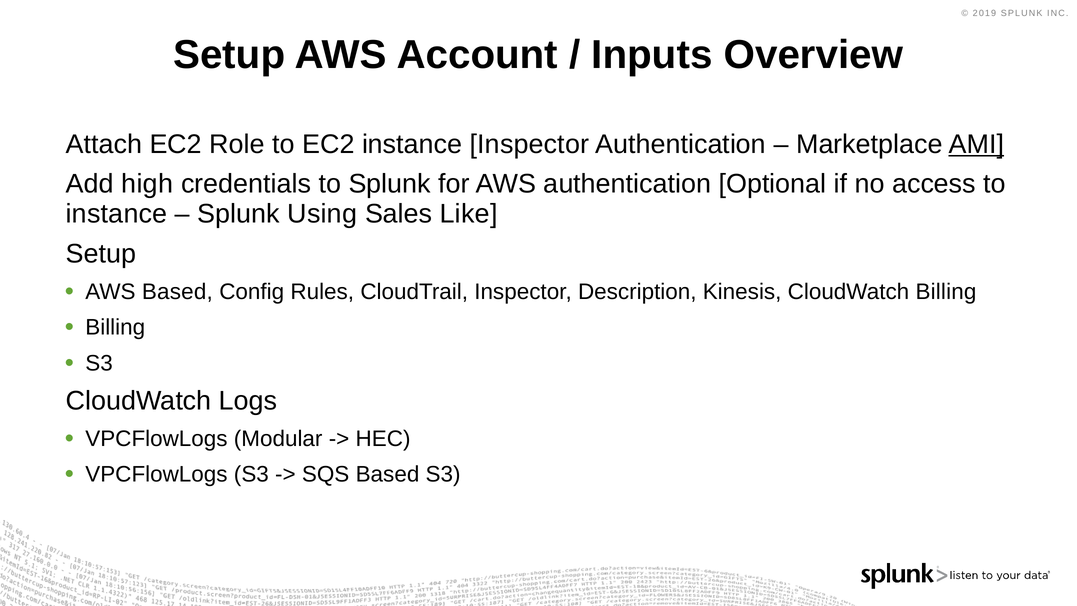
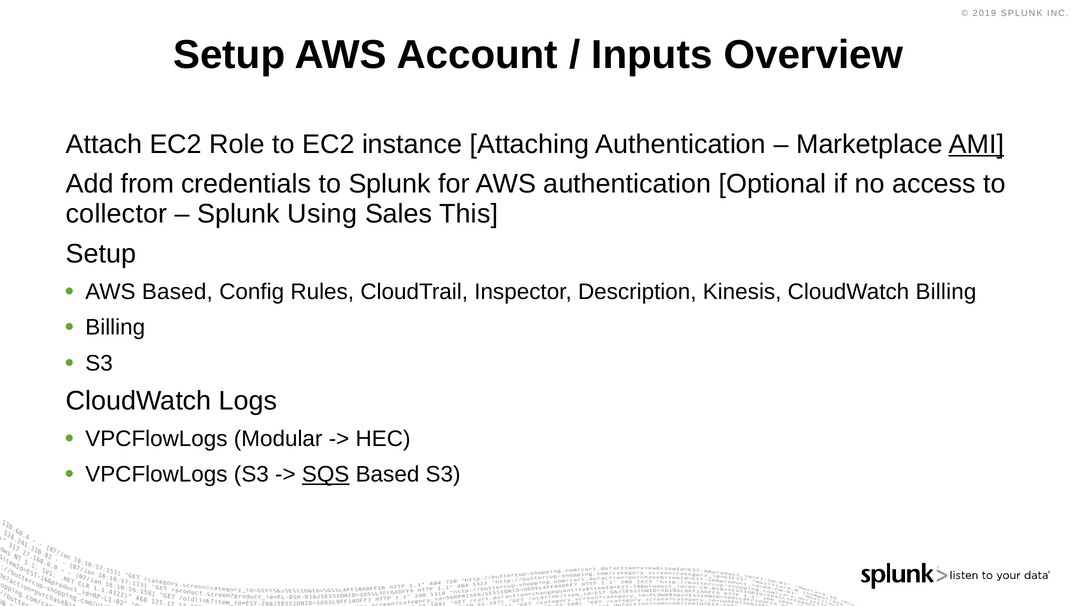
instance Inspector: Inspector -> Attaching (530, 144)
high: high -> from (147, 184)
instance: instance -> collector (117, 214)
Like: Like -> This (469, 214)
SQS underline: none -> present (326, 474)
